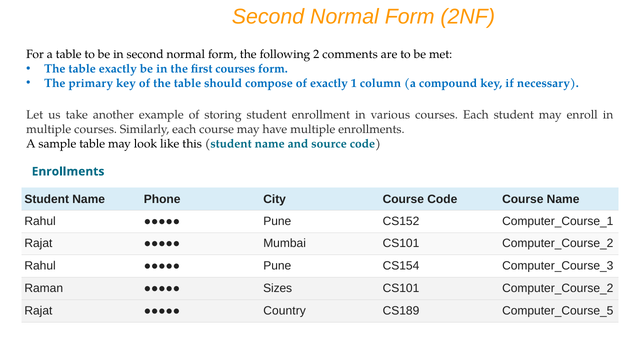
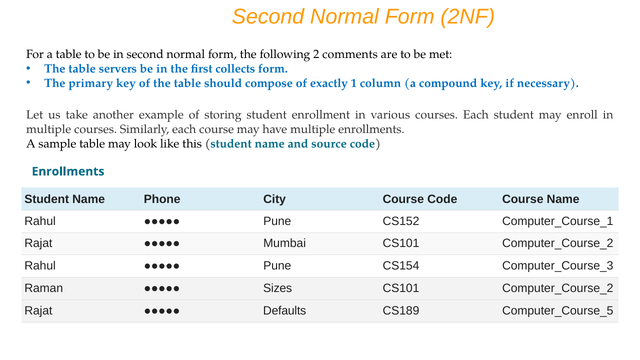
table exactly: exactly -> servers (118, 69)
first courses: courses -> collects (235, 69)
Country: Country -> Defaults (285, 311)
